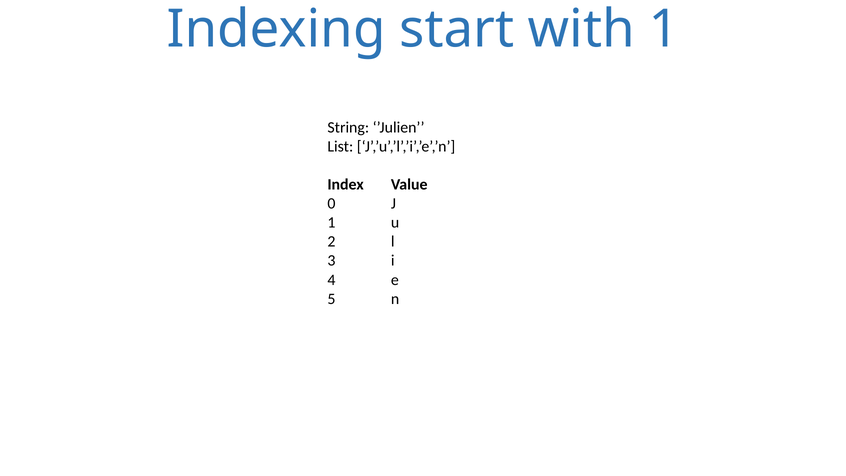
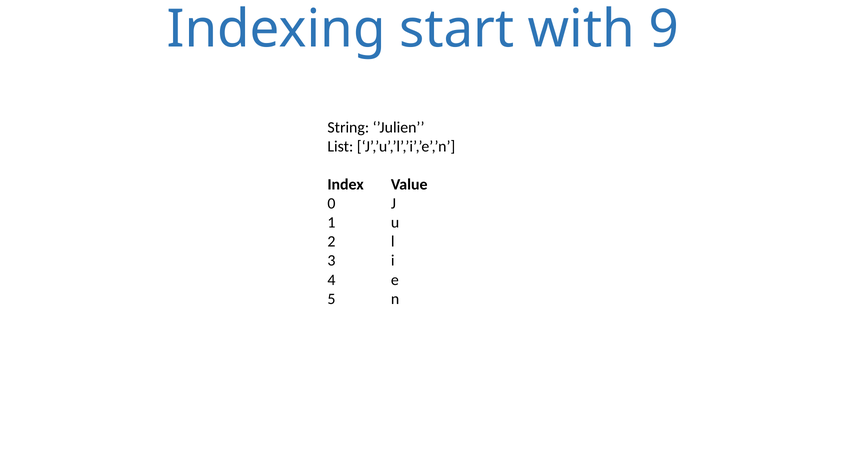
with 1: 1 -> 9 (664, 29)
